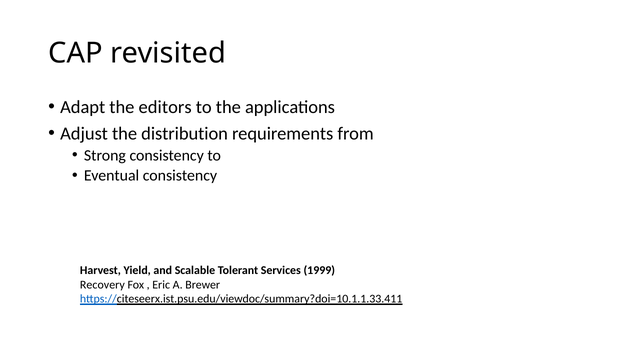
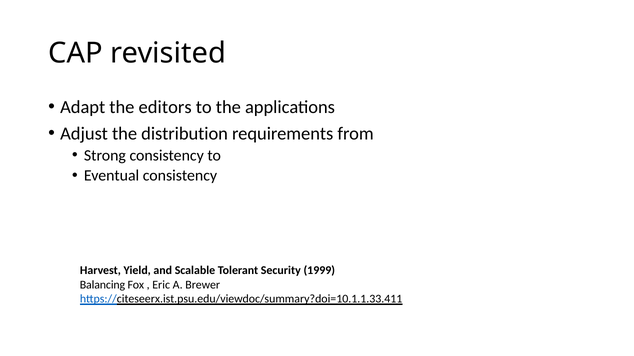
Services: Services -> Security (281, 271)
Recovery: Recovery -> Balancing (102, 285)
